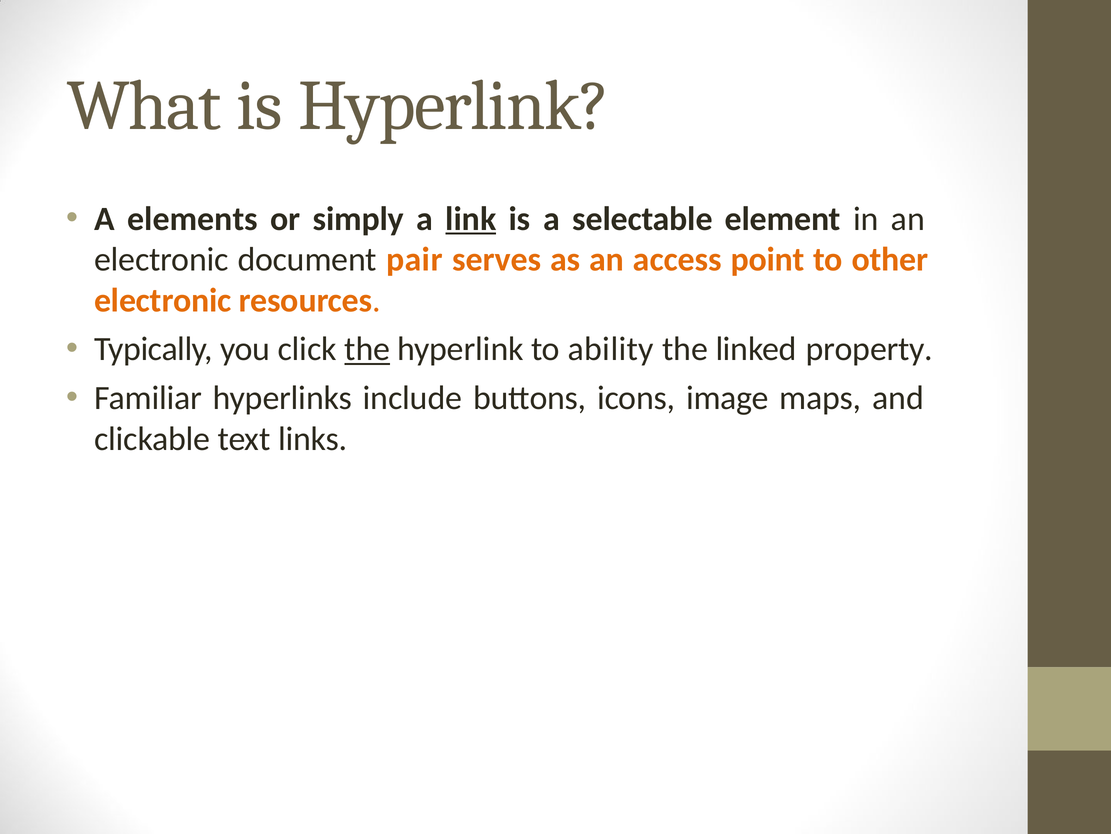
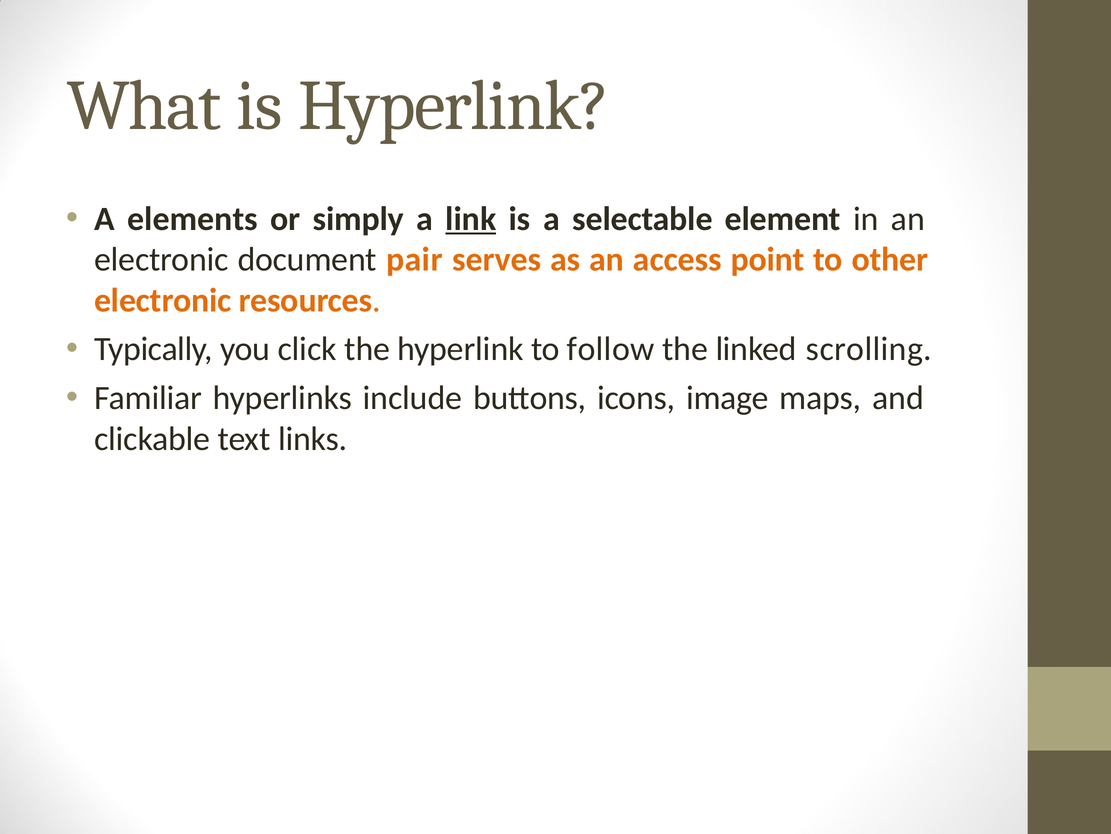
the underline: present -> none (367, 349)
ability: ability -> follow (611, 349)
property: property -> scrolling (869, 349)
